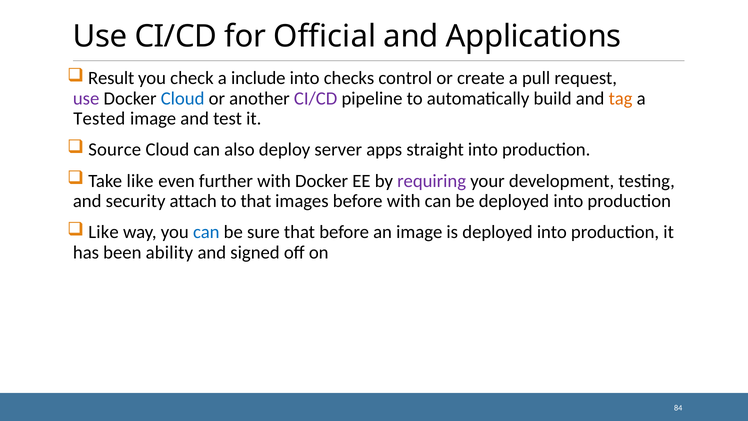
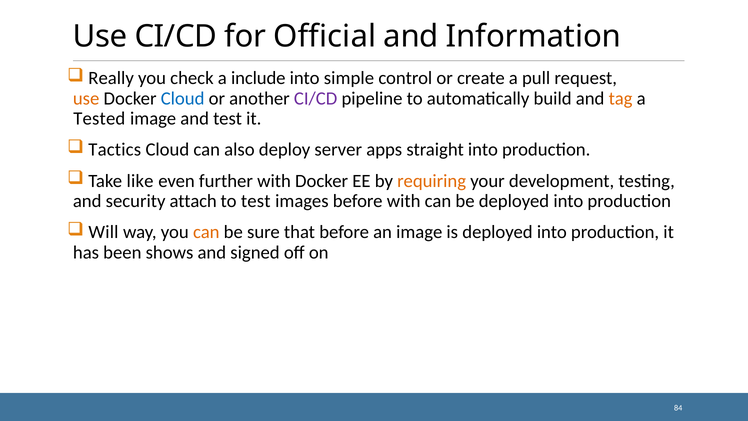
Applications: Applications -> Information (533, 37)
Result: Result -> Really (111, 78)
checks: checks -> simple (349, 78)
use colour: purple -> orange (86, 98)
Source: Source -> Tactics (115, 150)
requiring colour: purple -> orange (432, 181)
to that: that -> test (256, 201)
Like: Like -> Will (103, 232)
can colour: blue -> orange (206, 232)
ability: ability -> shows (169, 252)
